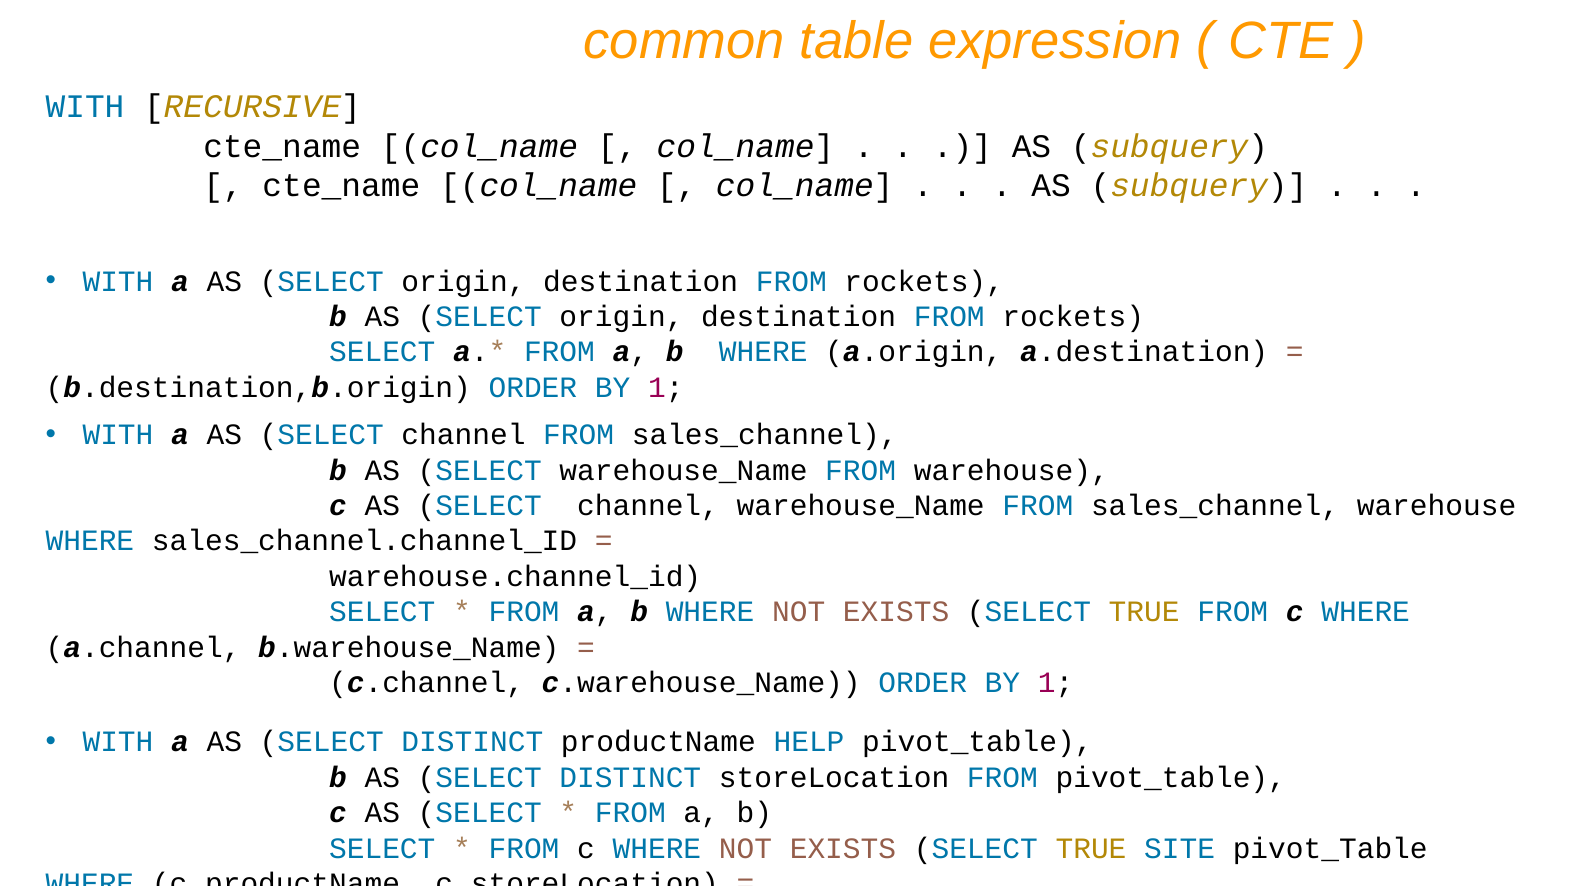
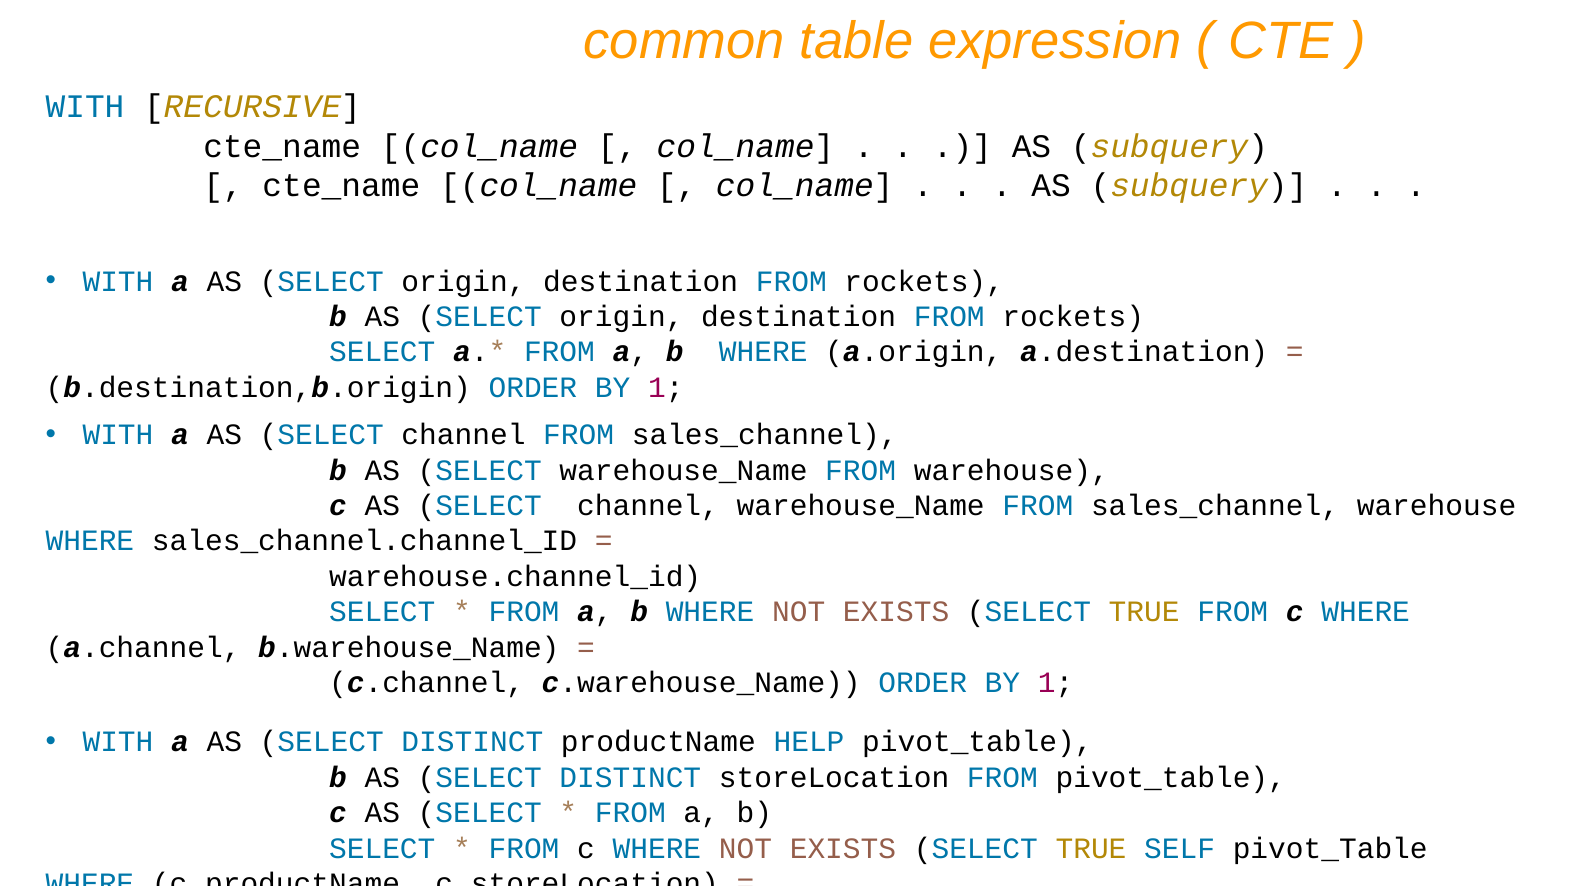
SITE: SITE -> SELF (1180, 848)
